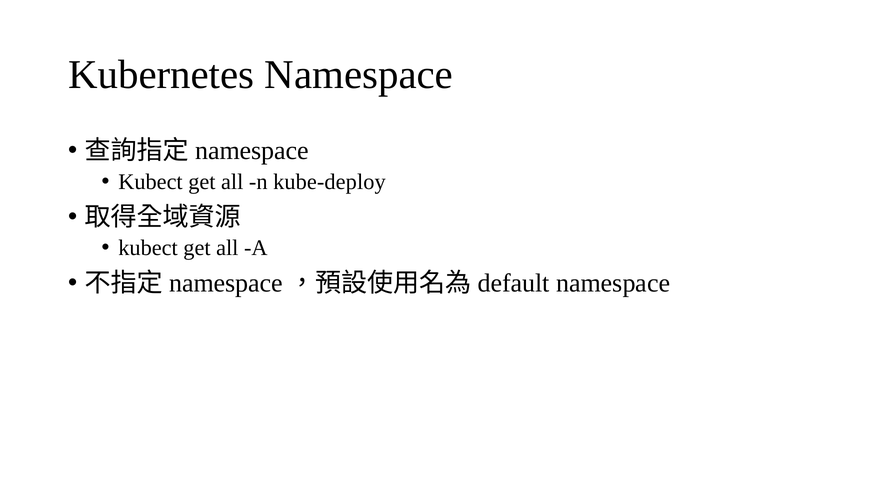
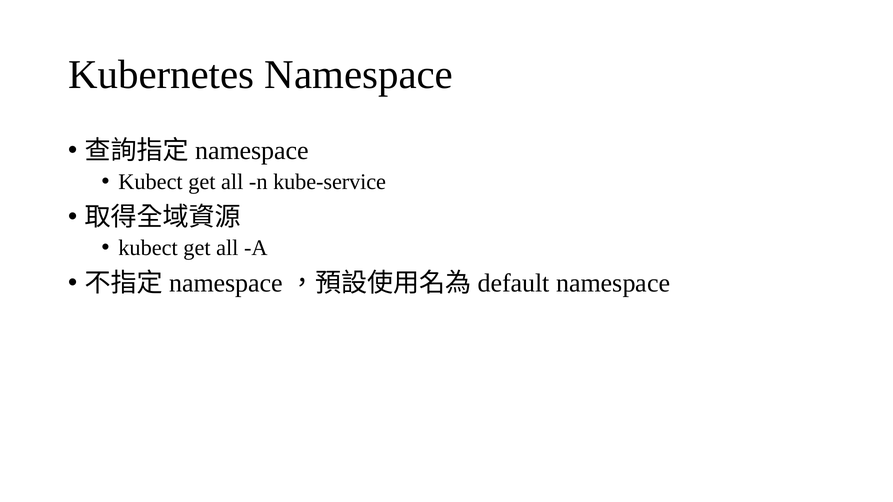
kube-deploy: kube-deploy -> kube-service (330, 182)
